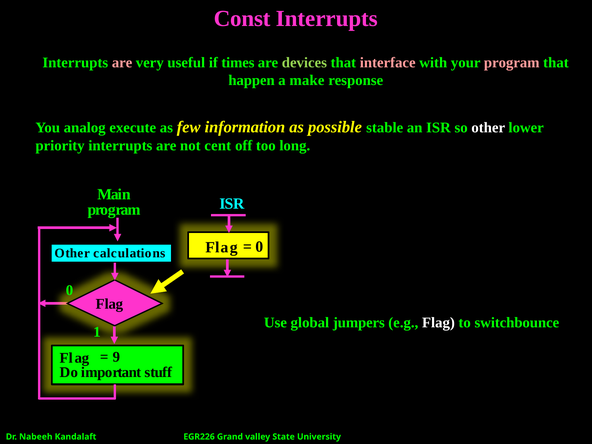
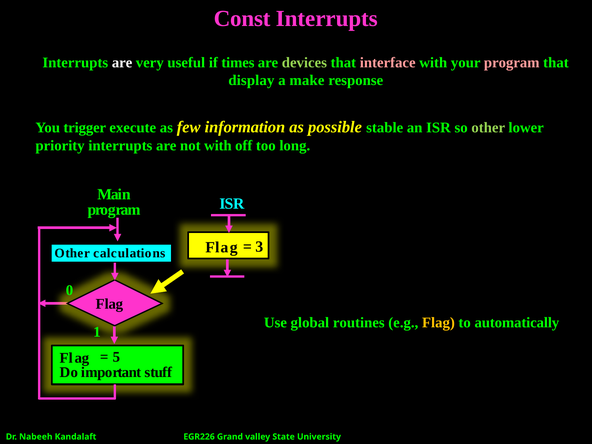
are colour: pink -> white (122, 63)
happen: happen -> display (251, 80)
analog: analog -> trigger (85, 127)
other colour: white -> light green (488, 127)
not cent: cent -> with (218, 146)
0: 0 -> 3 (259, 247)
jumpers: jumpers -> routines (359, 323)
Flag colour: white -> yellow (438, 323)
switchbounce: switchbounce -> automatically (517, 323)
9: 9 -> 5 (116, 357)
